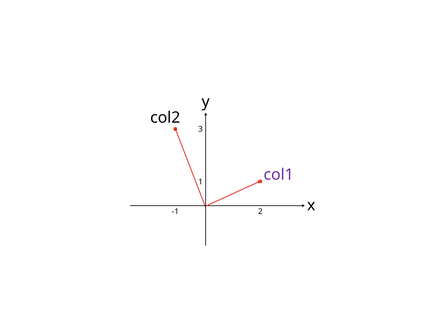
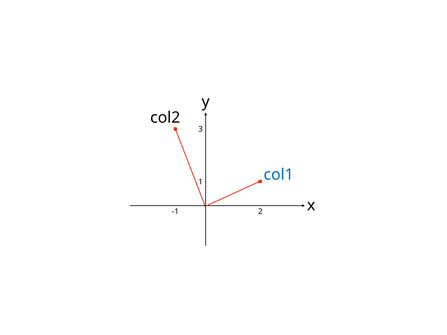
col1 colour: purple -> blue (279, 175)
